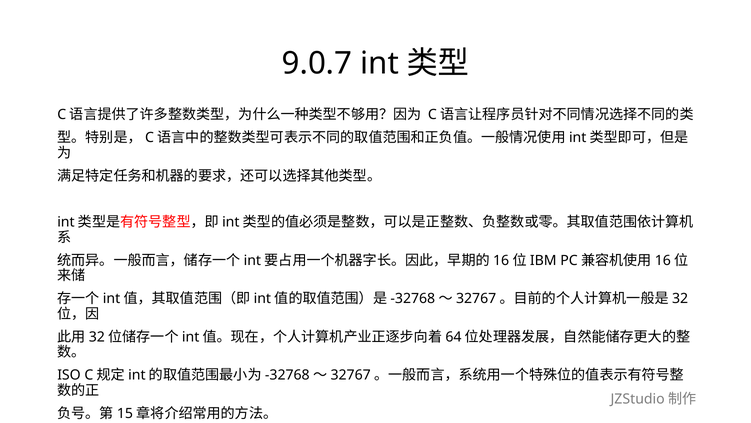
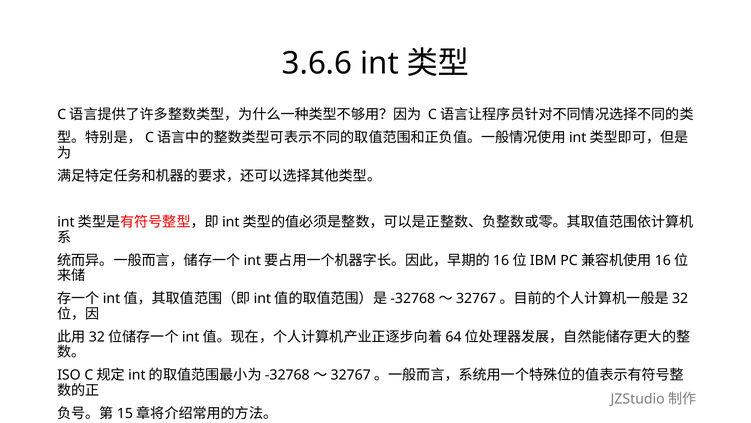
9.0.7: 9.0.7 -> 3.6.6 (317, 63)
